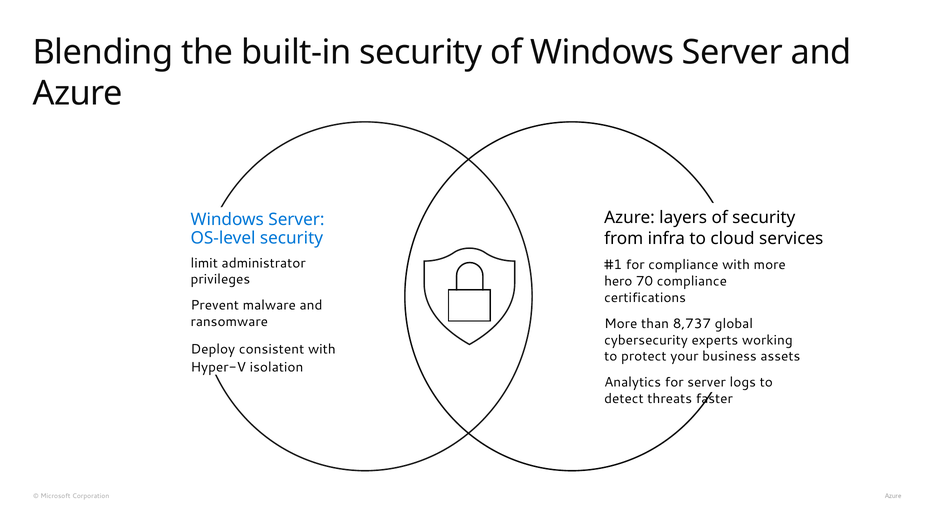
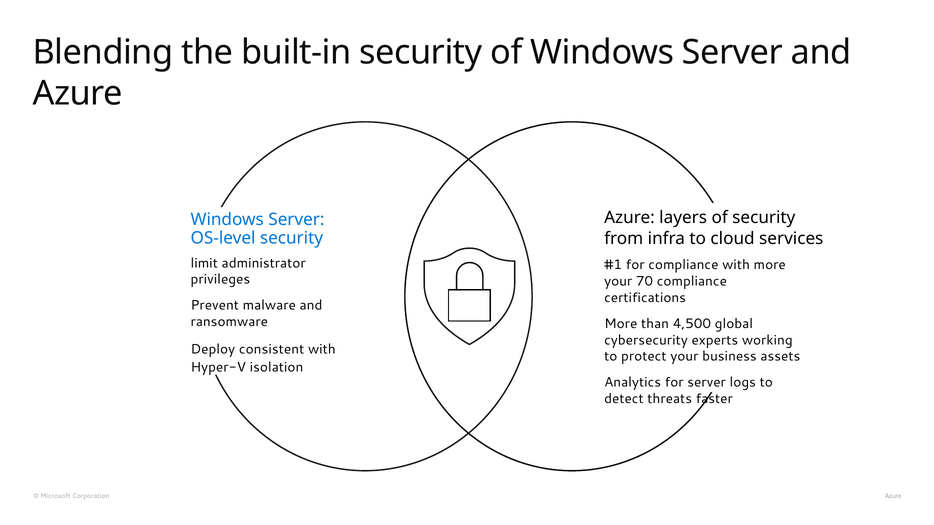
hero: hero -> your (618, 281)
8,737: 8,737 -> 4,500 (692, 324)
